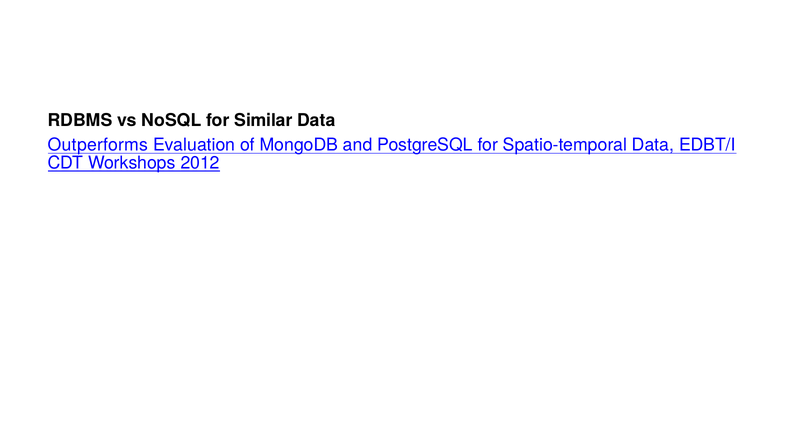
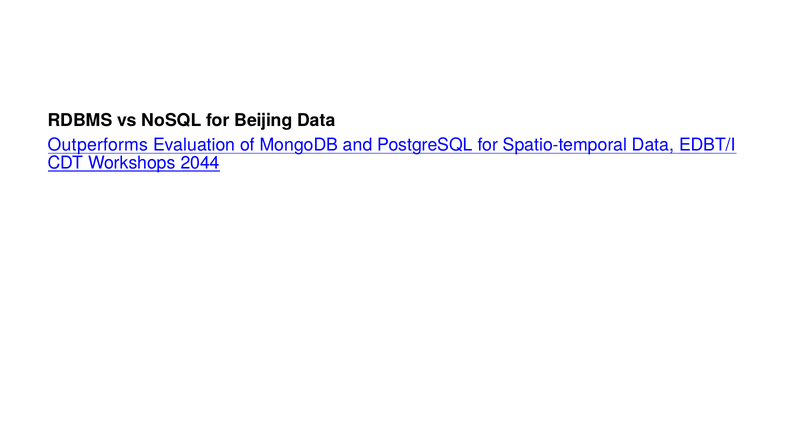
Similar: Similar -> Beijing (263, 120)
2012: 2012 -> 2044 (200, 163)
